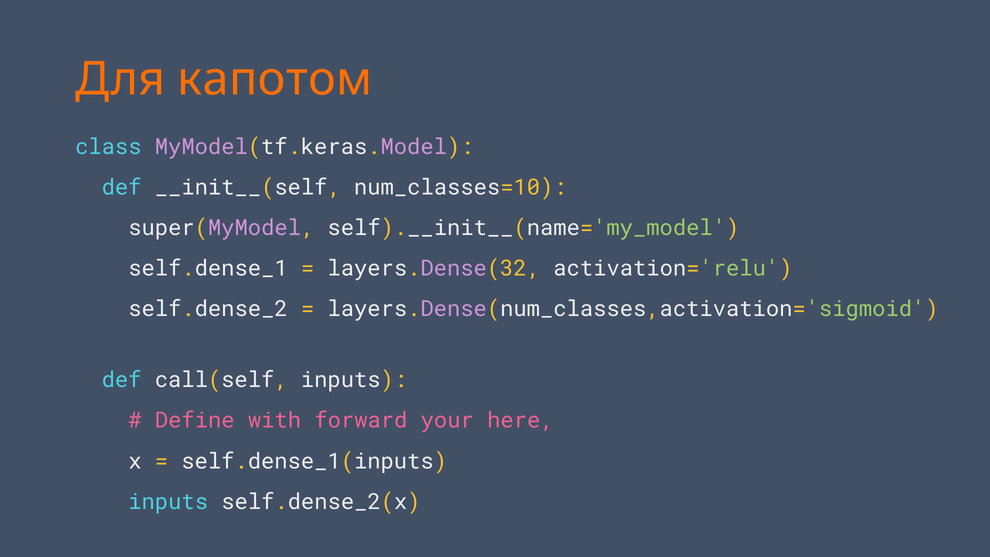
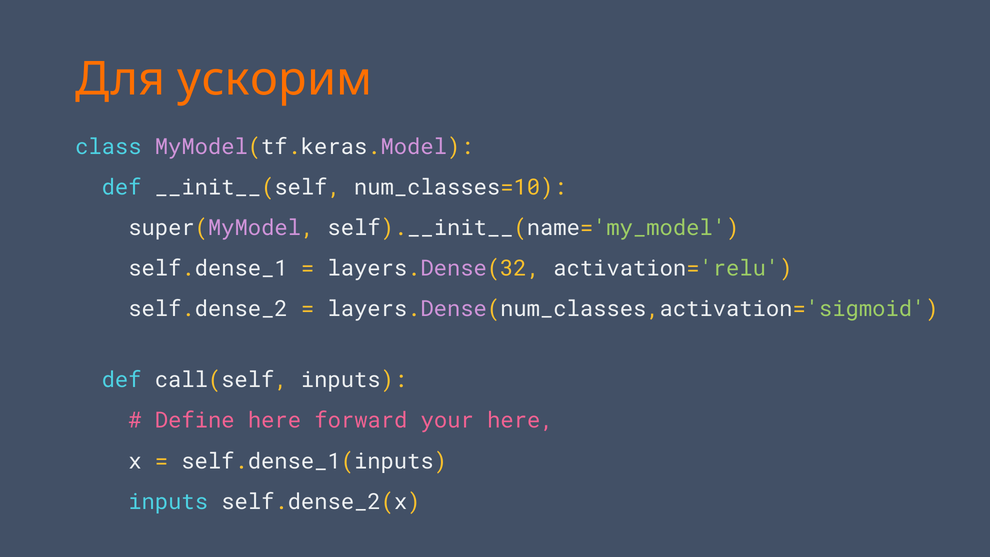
капотом: капотом -> ускорим (275, 79)
Define with: with -> here (274, 421)
